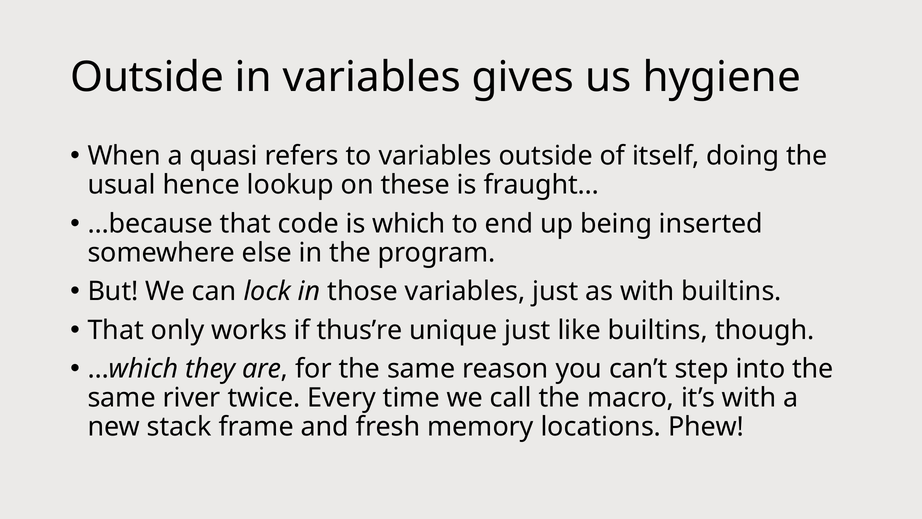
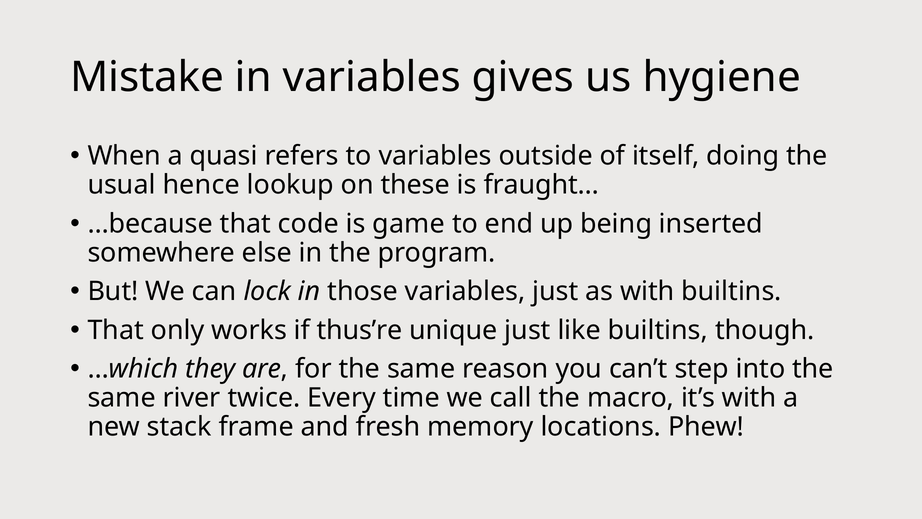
Outside: Outside -> Mistake (147, 77)
which: which -> game (409, 224)
